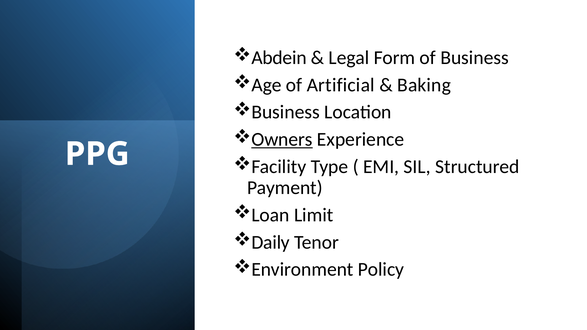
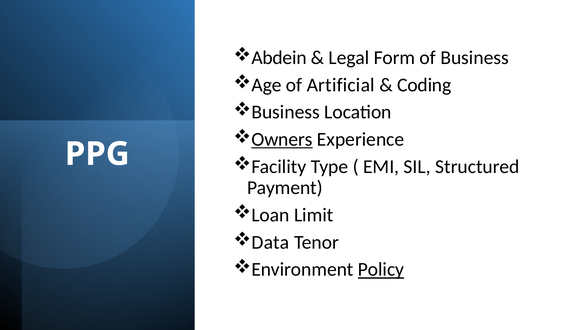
Baking: Baking -> Coding (424, 85)
Daily: Daily -> Data (270, 242)
Policy underline: none -> present (381, 270)
